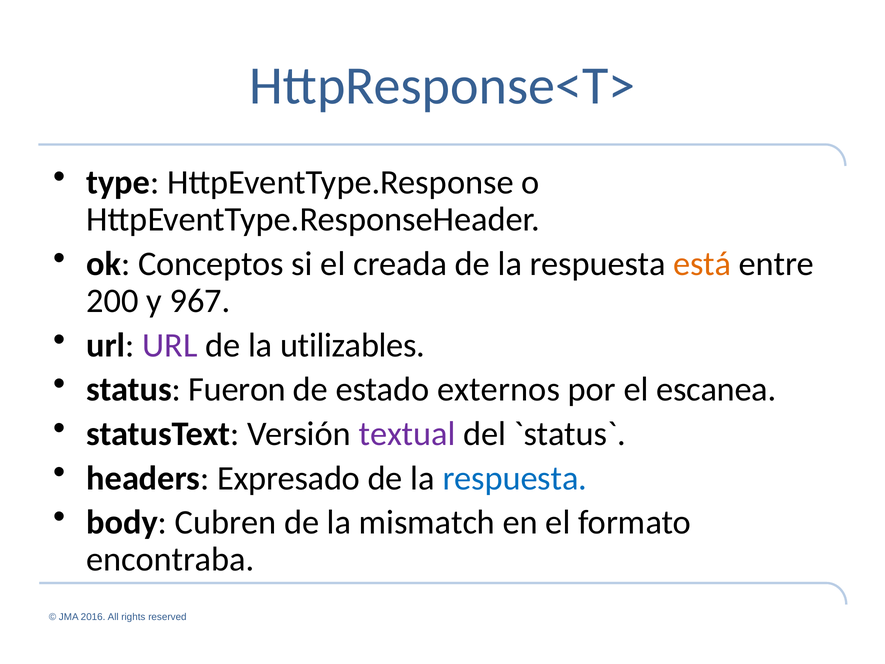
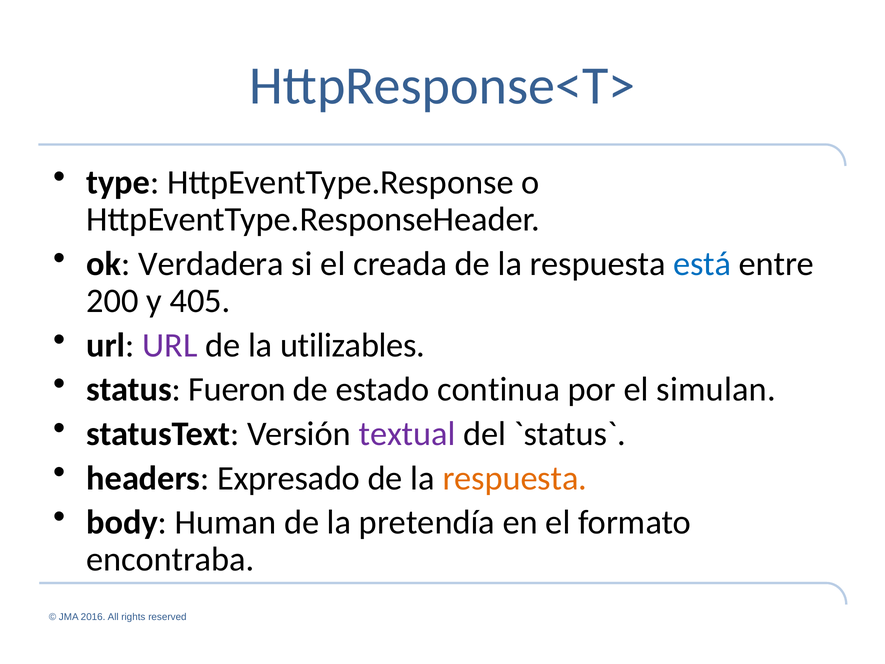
Conceptos: Conceptos -> Verdadera (211, 264)
está colour: orange -> blue (702, 264)
967: 967 -> 405 (200, 301)
externos: externos -> continua (499, 389)
escanea: escanea -> simulan (716, 389)
respuesta colour: blue -> orange (515, 478)
Cubren: Cubren -> Human (226, 522)
mismatch: mismatch -> pretendía (427, 522)
